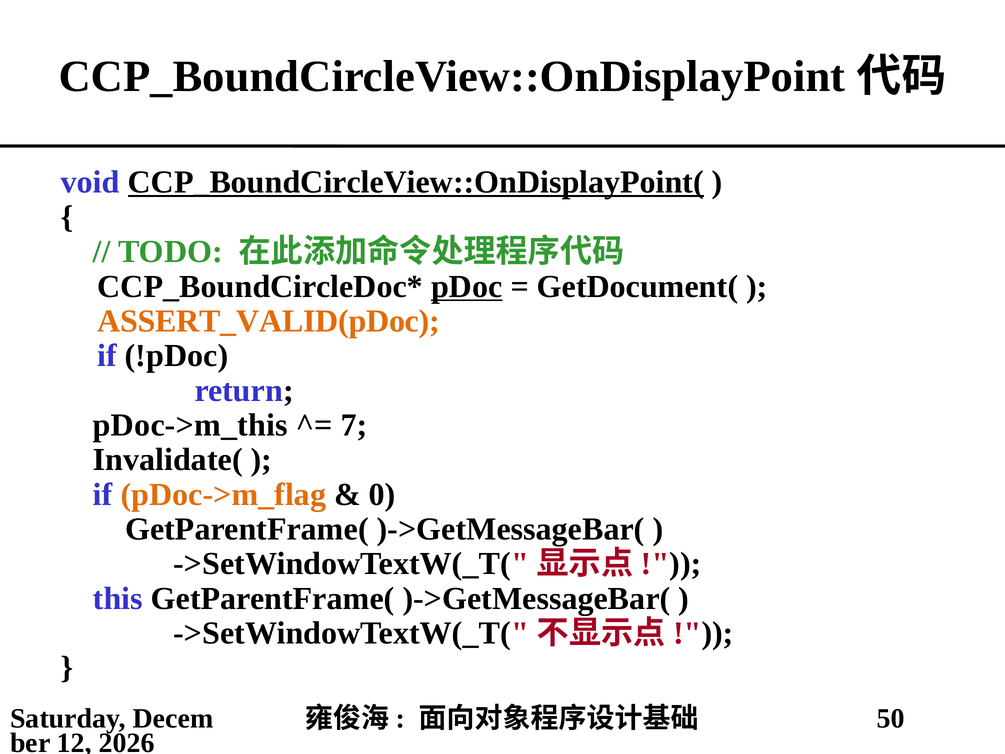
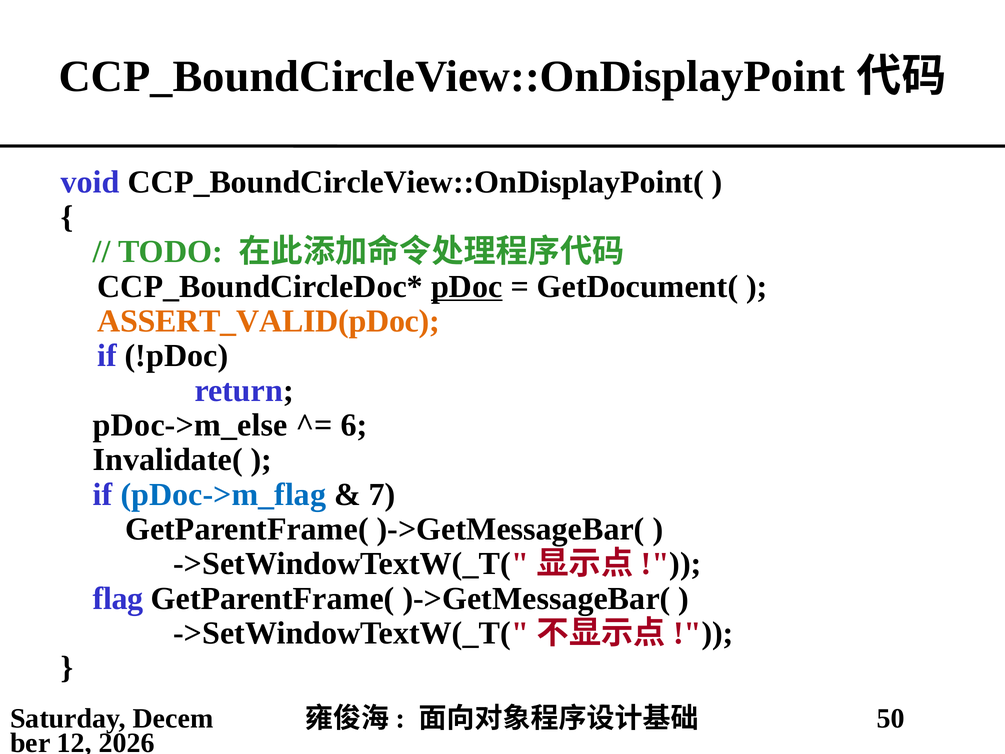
CCP_BoundCircleView::OnDisplayPoint( underline: present -> none (416, 182)
pDoc->m_this: pDoc->m_this -> pDoc->m_else (190, 425)
7: 7 -> 6 (354, 425)
pDoc->m_flag colour: orange -> blue (223, 494)
0: 0 -> 7 (382, 494)
this: this -> flag (118, 598)
